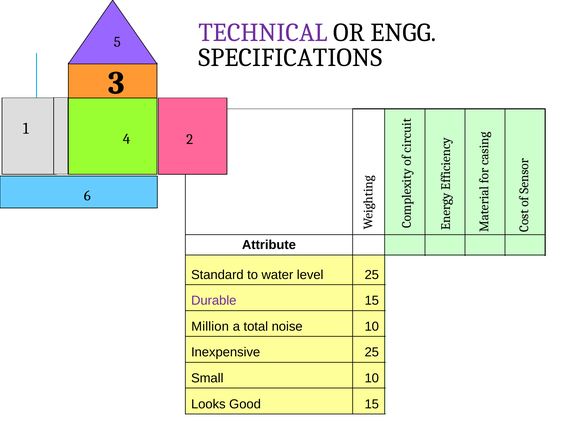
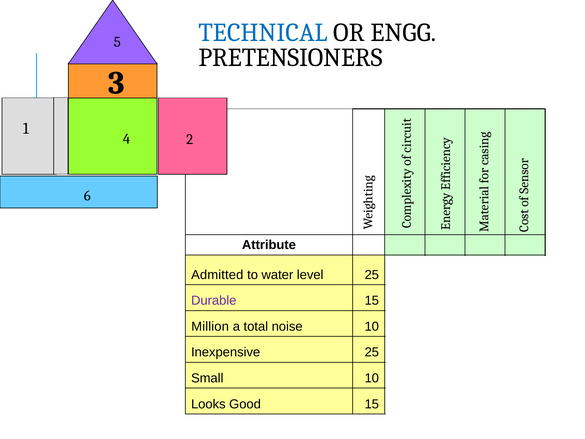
TECHNICAL colour: purple -> blue (263, 32)
SPECIFICATIONS: SPECIFICATIONS -> PRETENSIONERS (290, 57)
Standard: Standard -> Admitted (217, 275)
